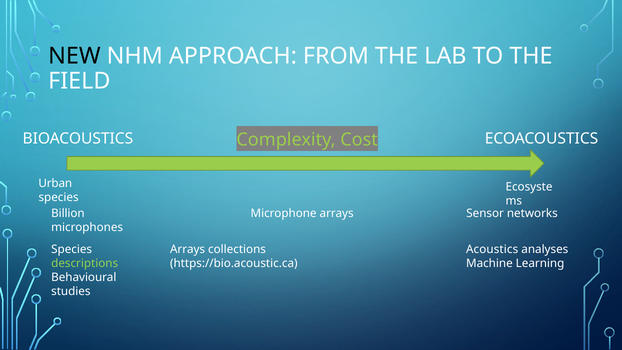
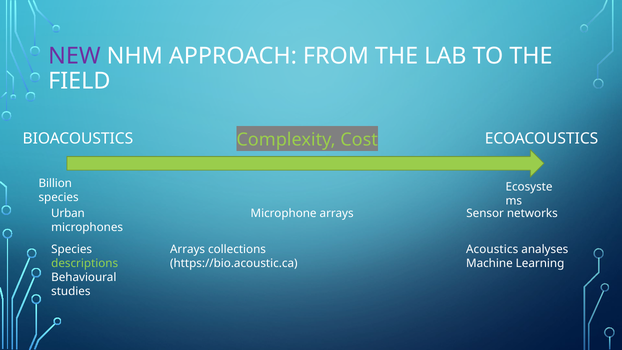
NEW colour: black -> purple (74, 56)
Urban: Urban -> Billion (55, 183)
Billion: Billion -> Urban (68, 213)
